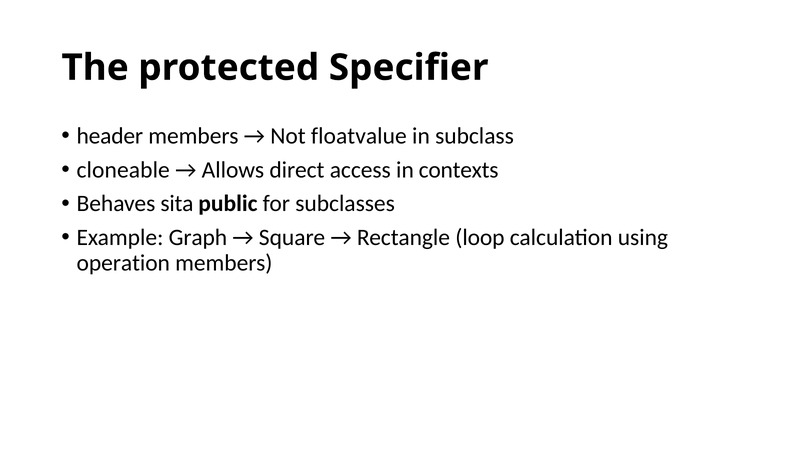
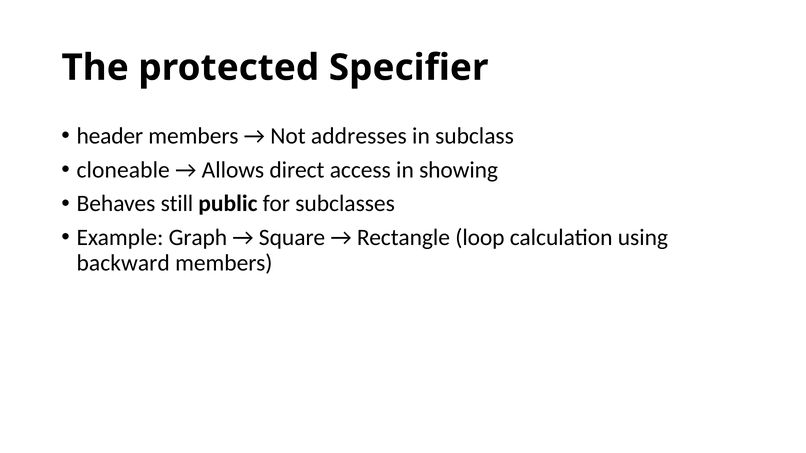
floatvalue: floatvalue -> addresses (359, 136)
contexts: contexts -> showing (459, 170)
sita: sita -> still (177, 204)
operation: operation -> backward (123, 263)
